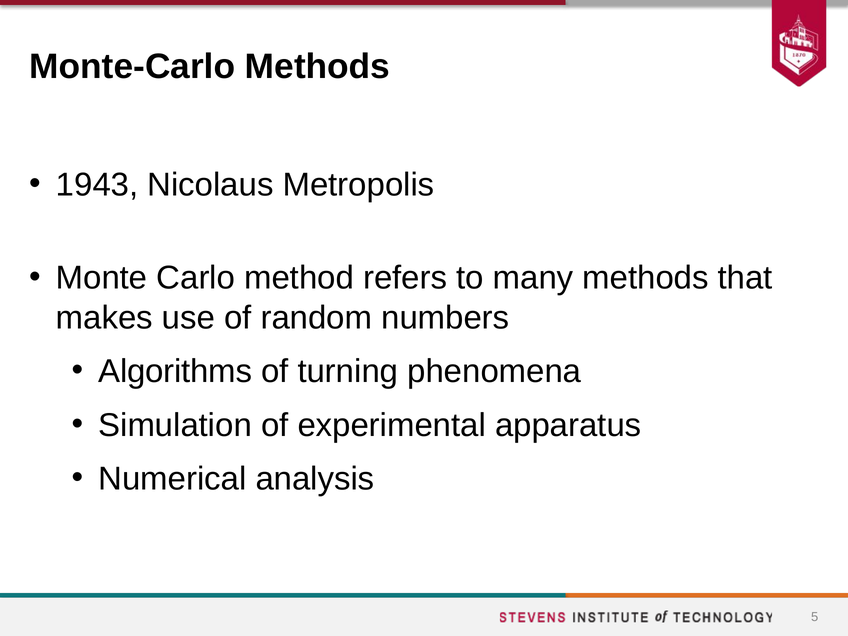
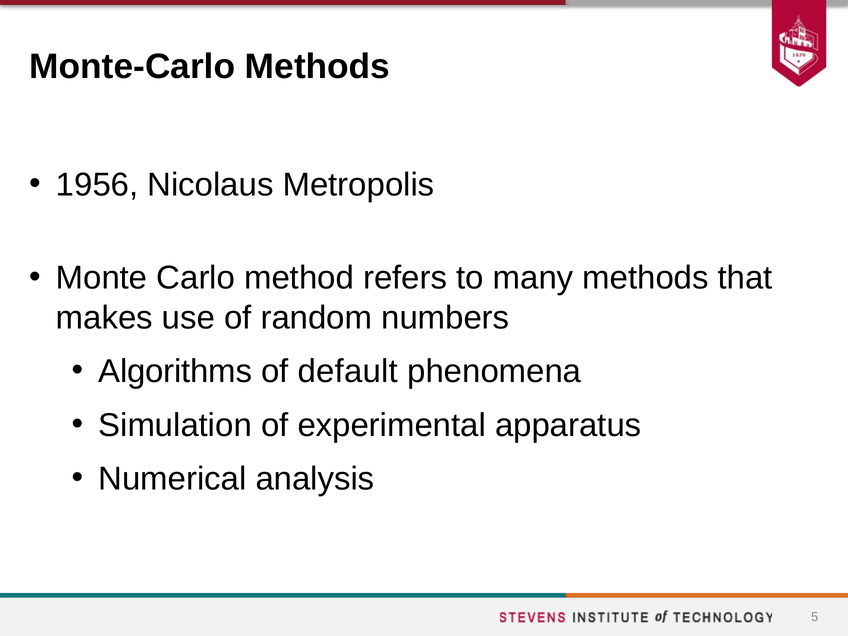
1943: 1943 -> 1956 (97, 185)
turning: turning -> default (348, 371)
